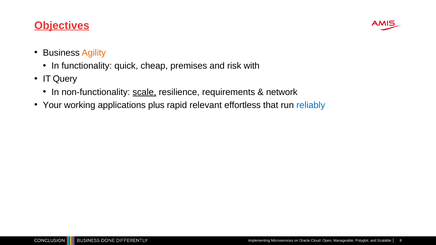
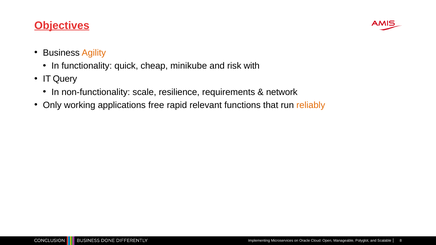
premises: premises -> minikube (189, 66)
scale underline: present -> none (144, 92)
Your: Your -> Only (52, 105)
plus: plus -> free (156, 105)
effortless: effortless -> functions (243, 105)
reliably colour: blue -> orange (311, 105)
